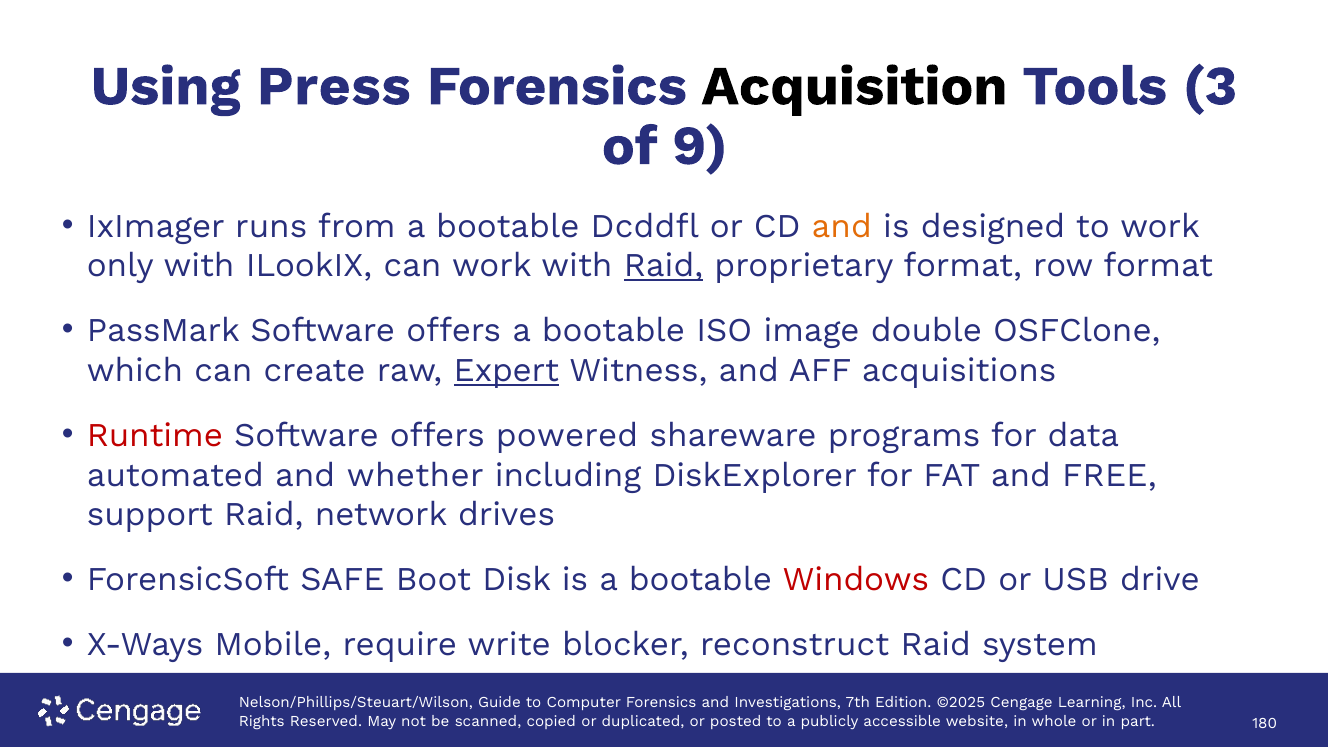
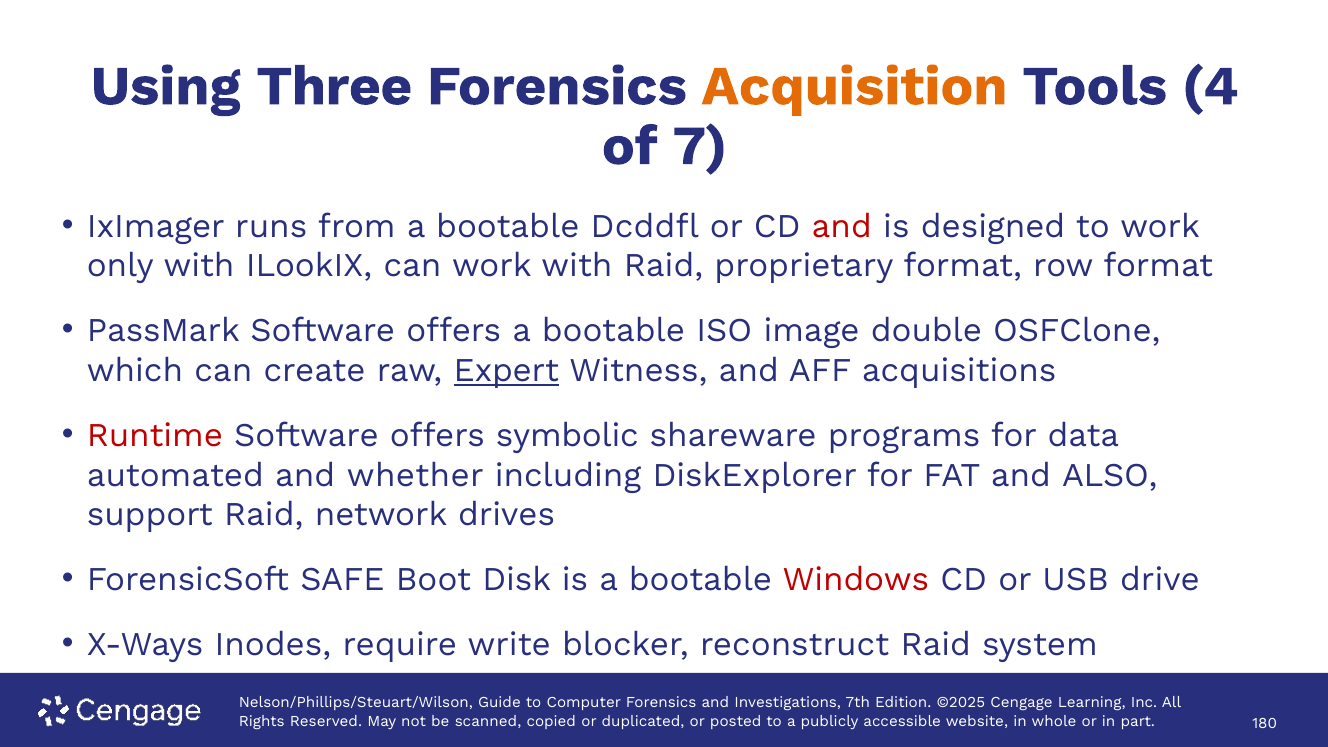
Press: Press -> Three (334, 86)
Acquisition colour: black -> orange (855, 86)
3: 3 -> 4 (1210, 86)
9: 9 -> 7 (700, 146)
and colour: orange -> red (842, 226)
Raid underline: present -> none (663, 266)
powered: powered -> symbolic (567, 435)
FREE: FREE -> ALSO (1110, 475)
Mobile: Mobile -> Inodes (273, 644)
